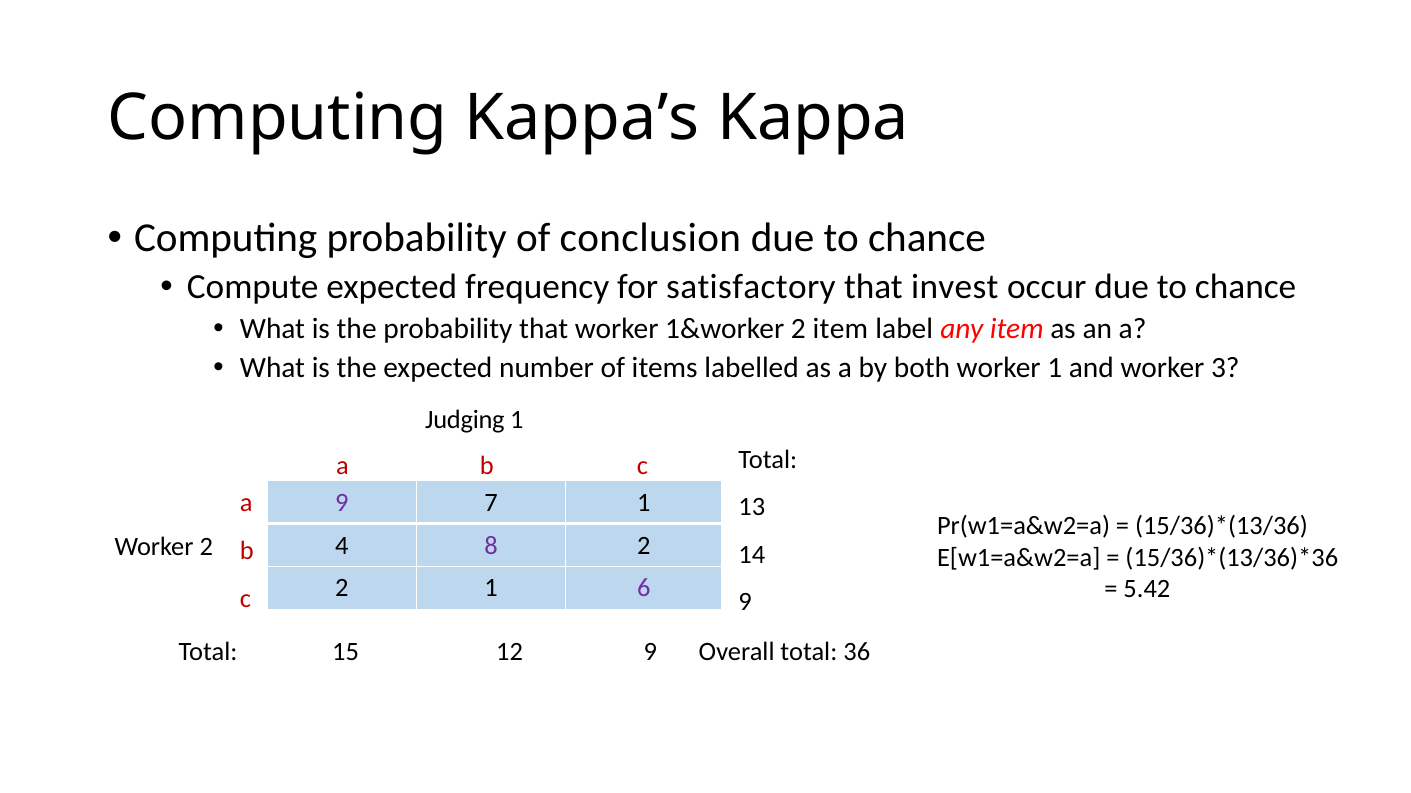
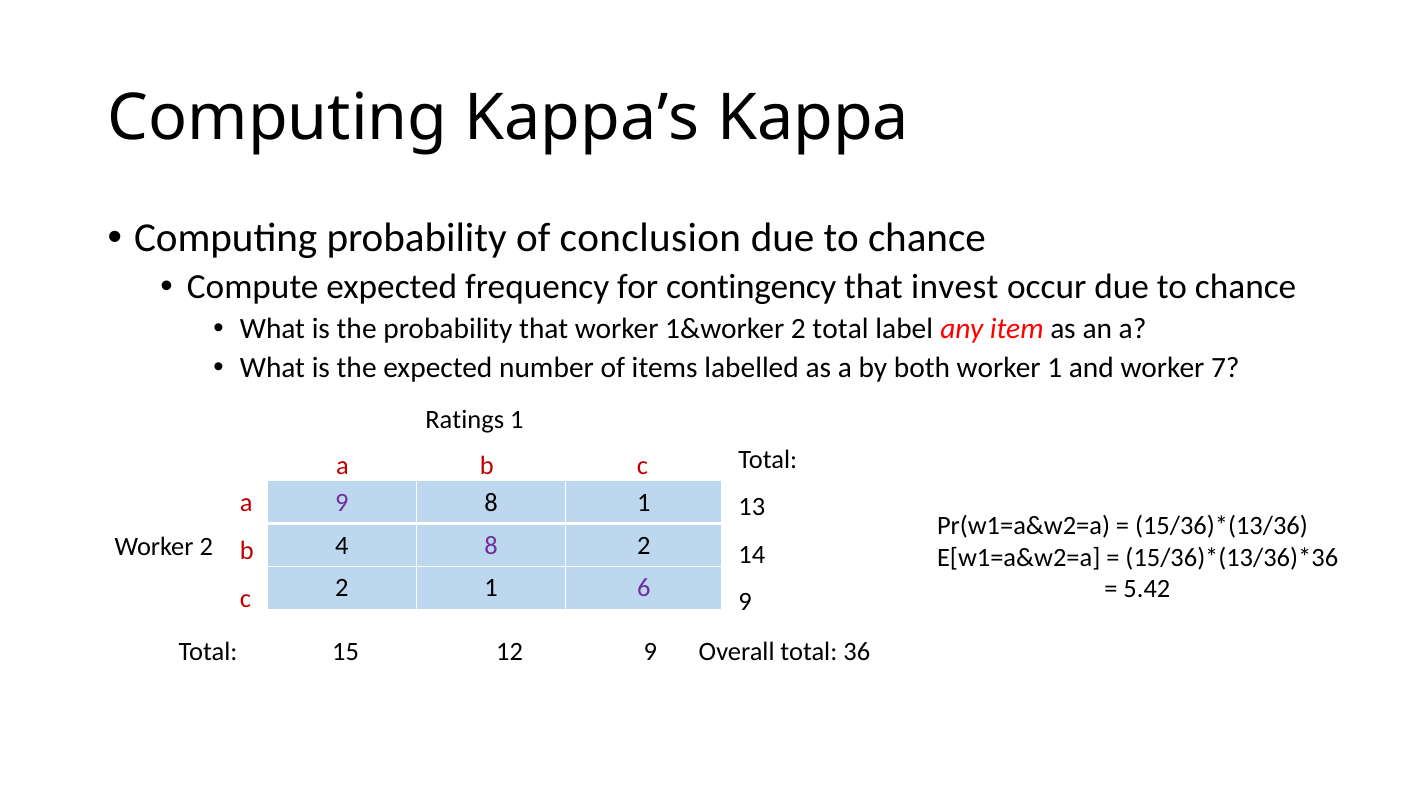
satisfactory: satisfactory -> contingency (751, 287)
2 item: item -> total (841, 329)
3: 3 -> 7 (1225, 369)
Judging: Judging -> Ratings (465, 420)
9 7: 7 -> 8 (491, 503)
